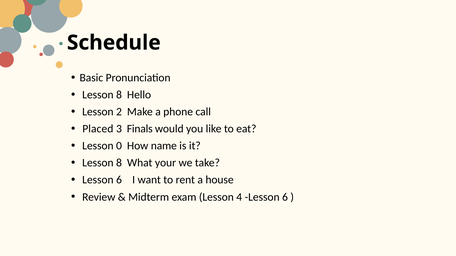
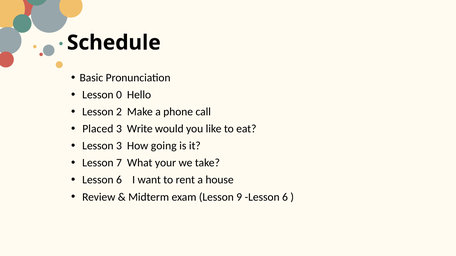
8: 8 -> 0 (119, 95)
Finals: Finals -> Write (140, 129)
Lesson 0: 0 -> 3 (119, 146)
name: name -> going (164, 146)
8: 8 -> 7 (119, 163)
4: 4 -> 9 (239, 197)
